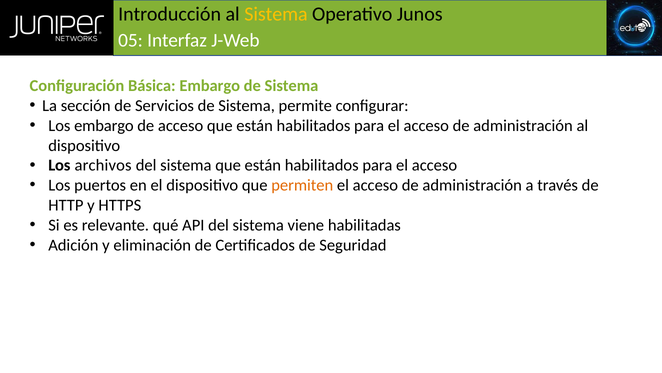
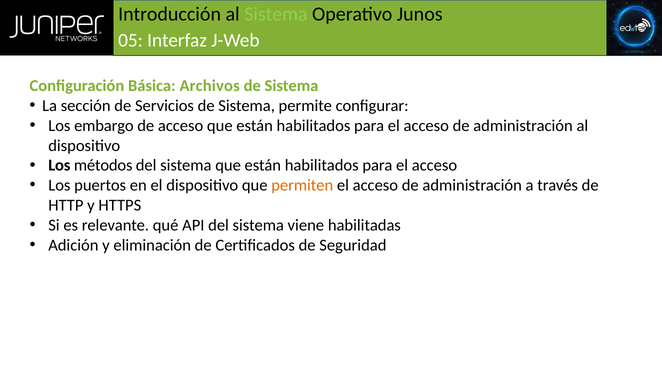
Sistema colour: yellow -> light green (276, 14)
Básica Embargo: Embargo -> Archivos (210, 86)
archivos: archivos -> métodos (103, 165)
